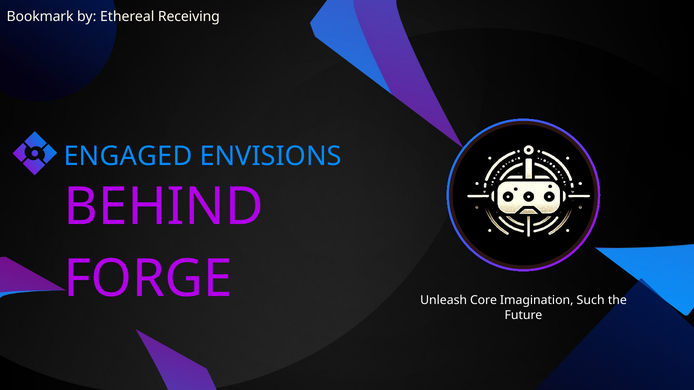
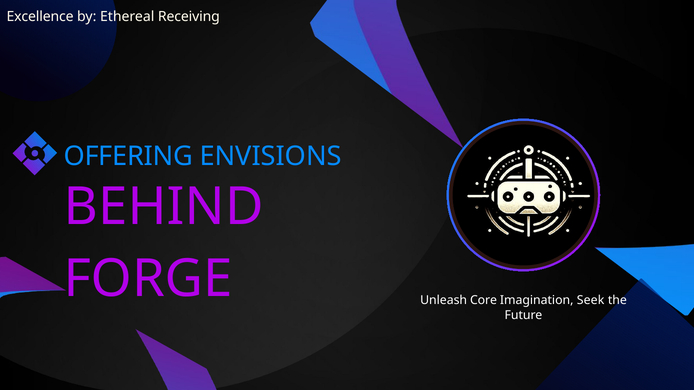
Bookmark: Bookmark -> Excellence (40, 17)
ENGAGED: ENGAGED -> OFFERING (128, 156)
Such: Such -> Seek (591, 301)
